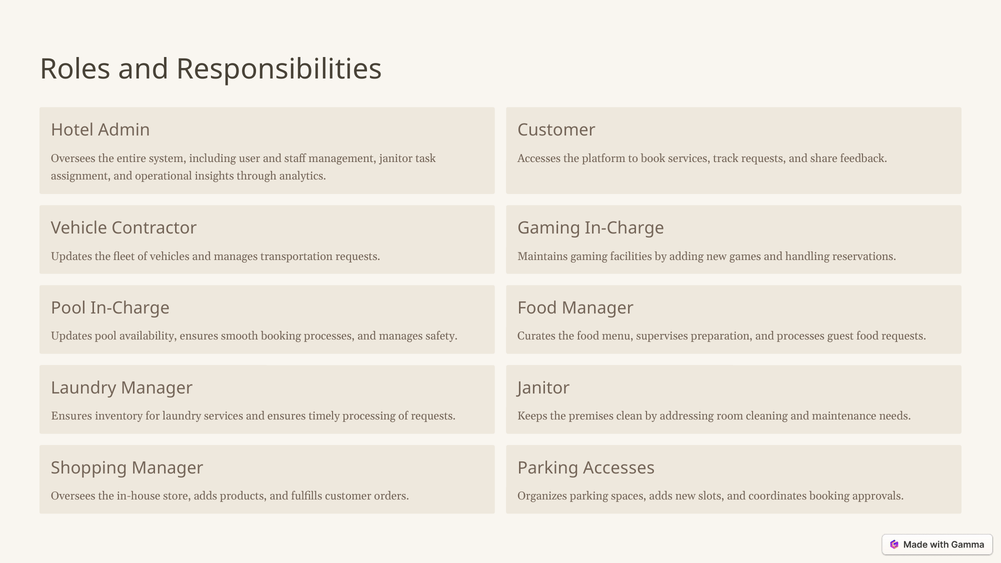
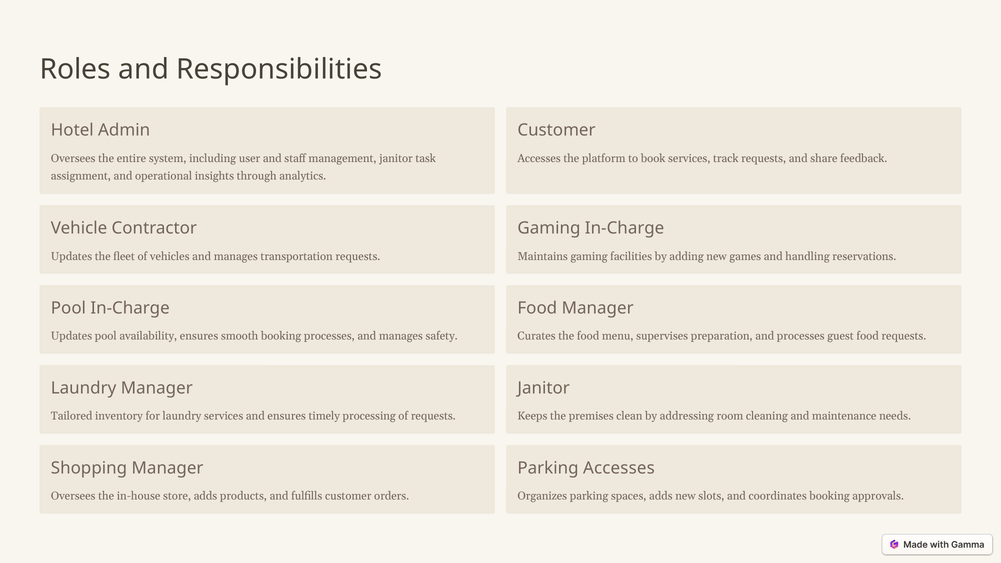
Ensures: Ensures -> Tailored (72, 416)
